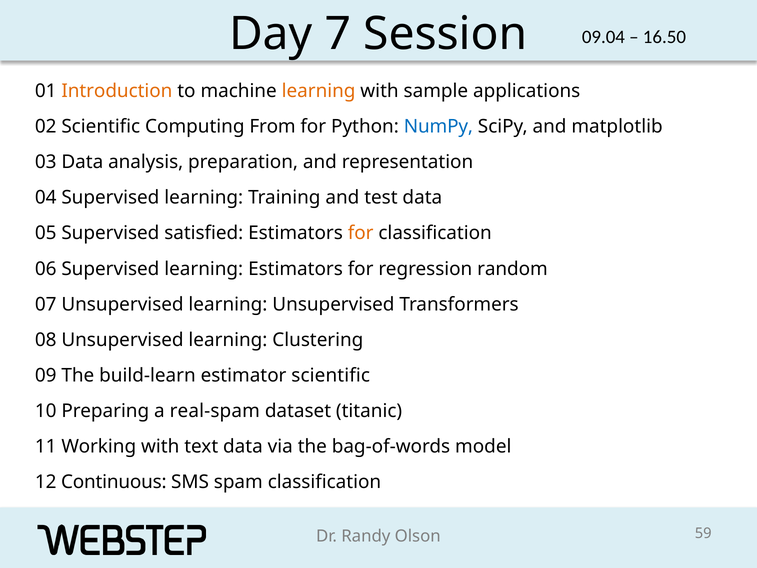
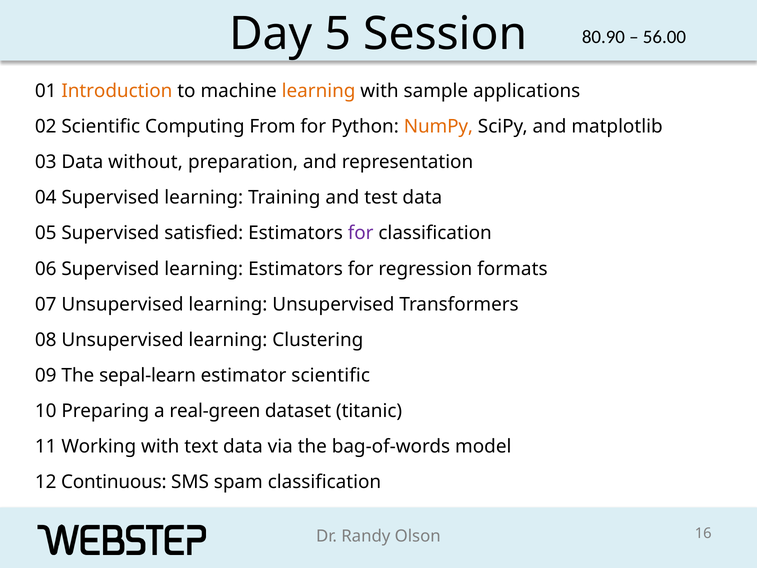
7: 7 -> 5 (338, 34)
09.04: 09.04 -> 80.90 (603, 37)
16.50: 16.50 -> 56.00 (664, 37)
NumPy colour: blue -> orange (438, 126)
analysis: analysis -> without (146, 162)
for colour: orange -> purple (361, 233)
random: random -> formats (512, 269)
build-learn: build-learn -> sepal-learn (148, 375)
real-spam: real-spam -> real-green (215, 411)
59: 59 -> 16 (703, 533)
